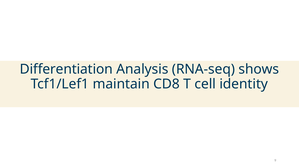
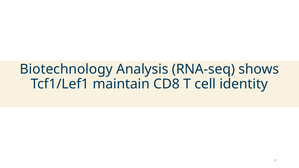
Differentiation: Differentiation -> Biotechnology (66, 69)
